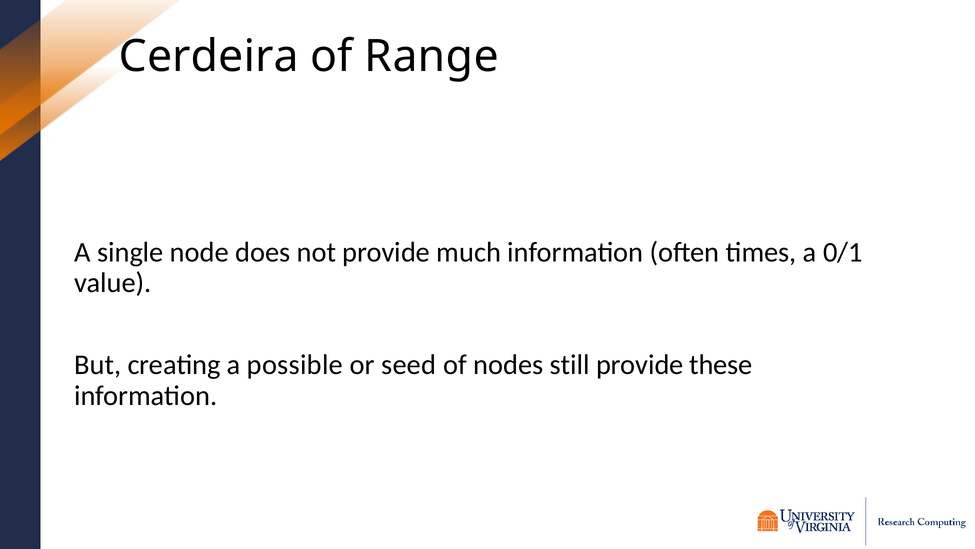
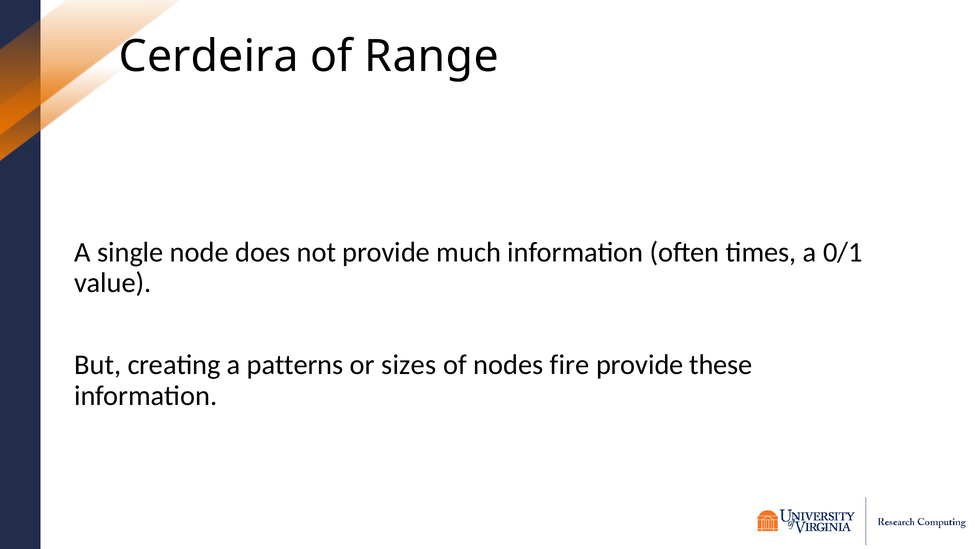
possible: possible -> patterns (295, 364)
seed: seed -> sizes (409, 364)
still: still -> fire (570, 364)
